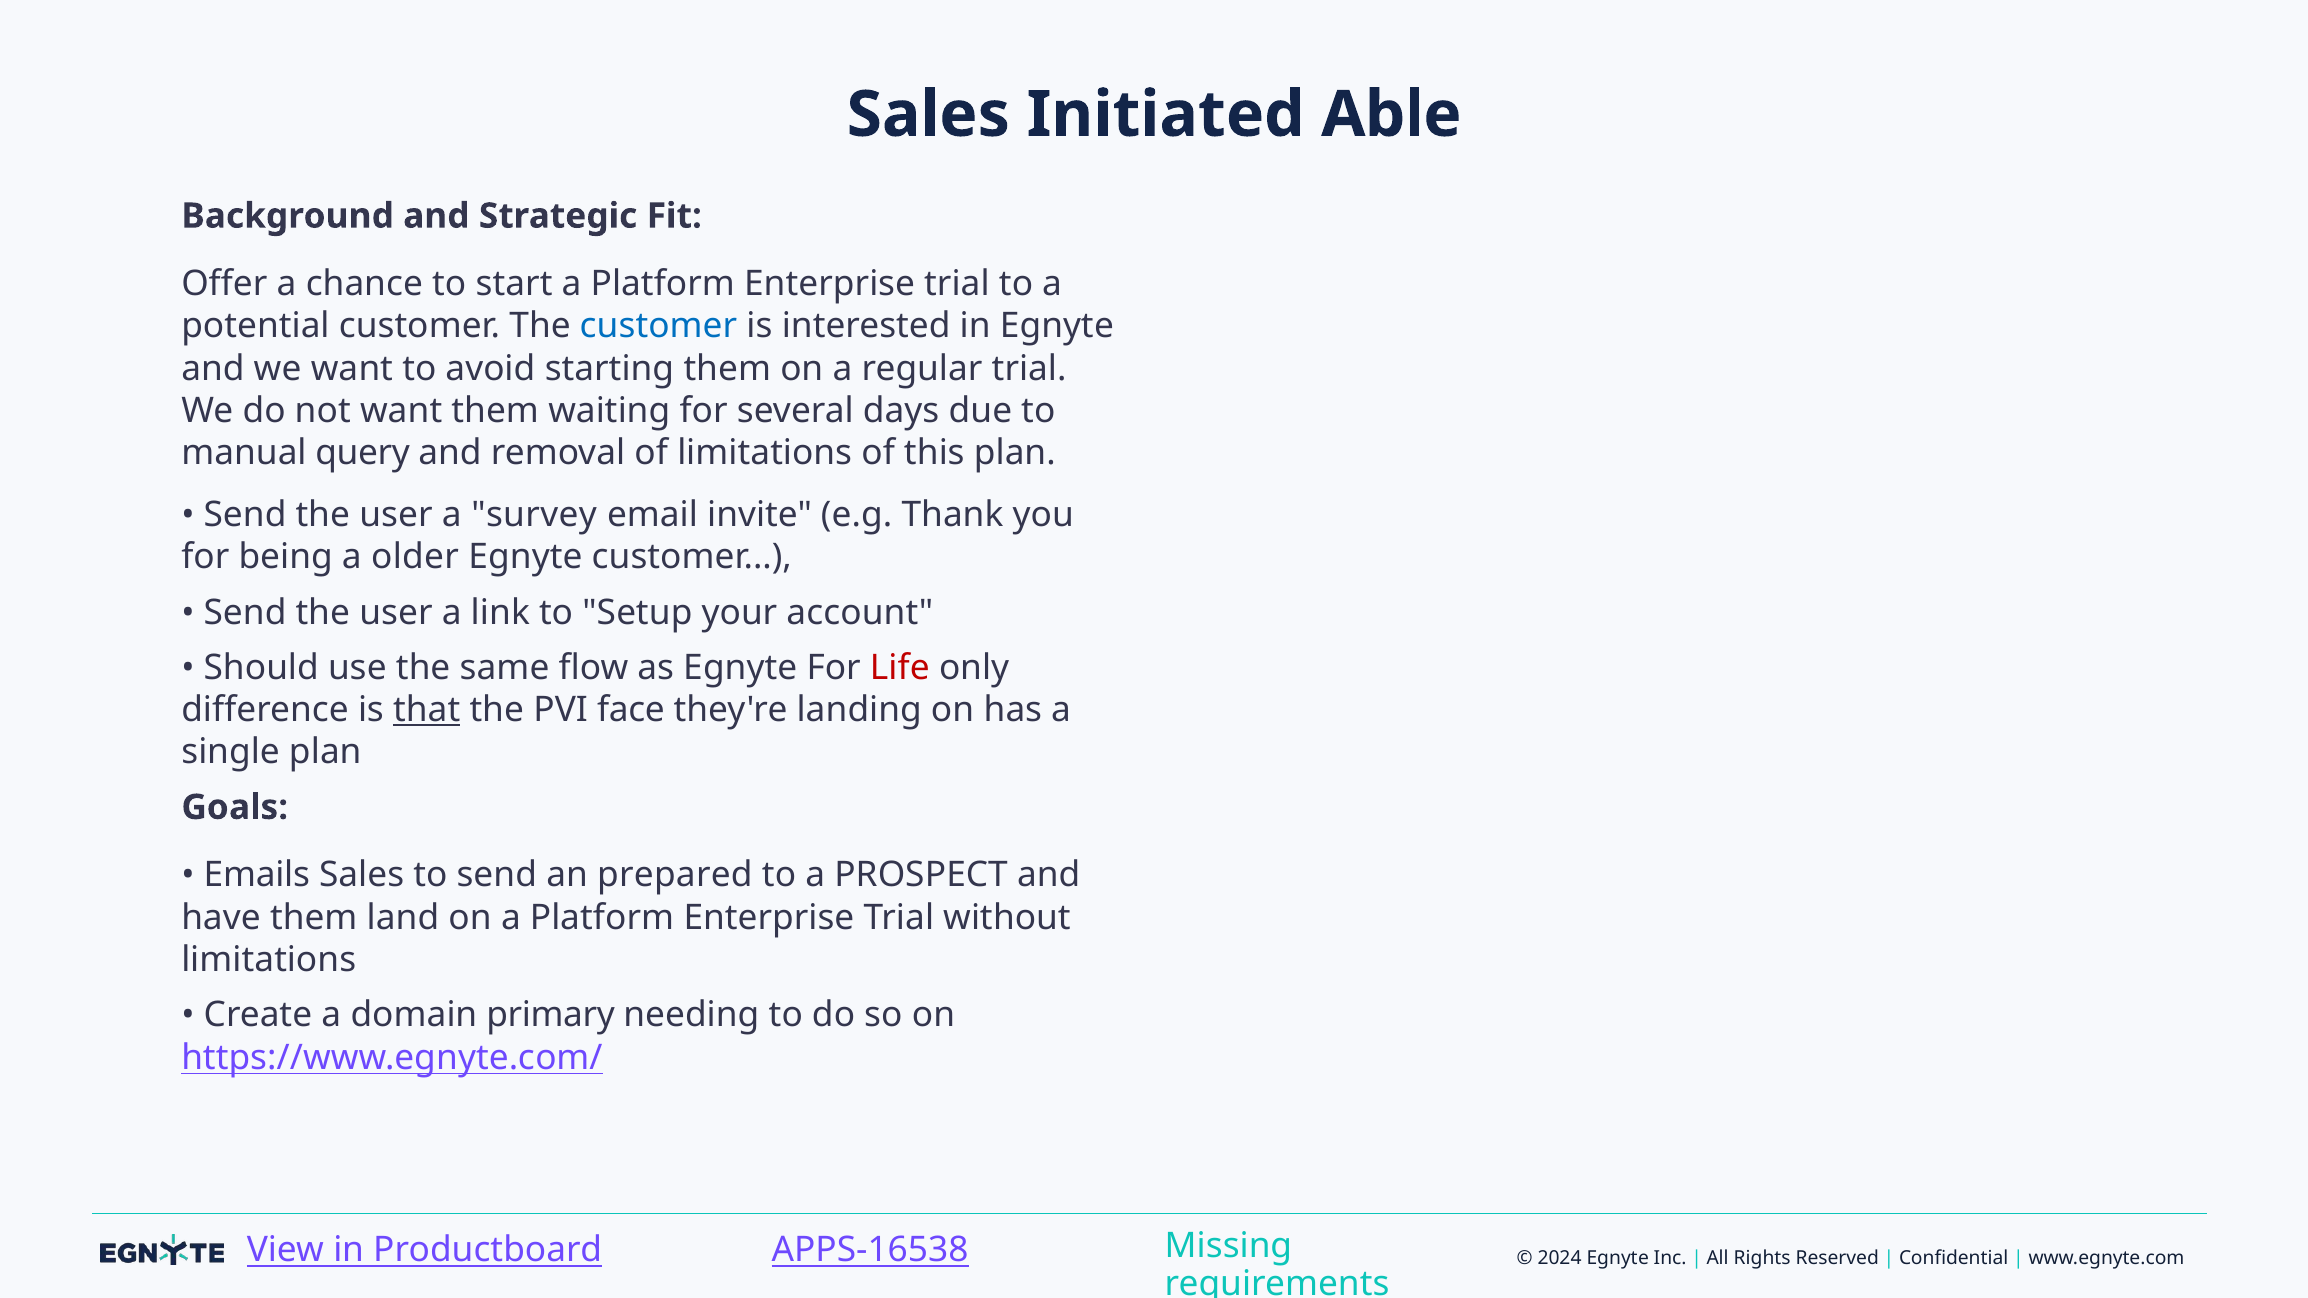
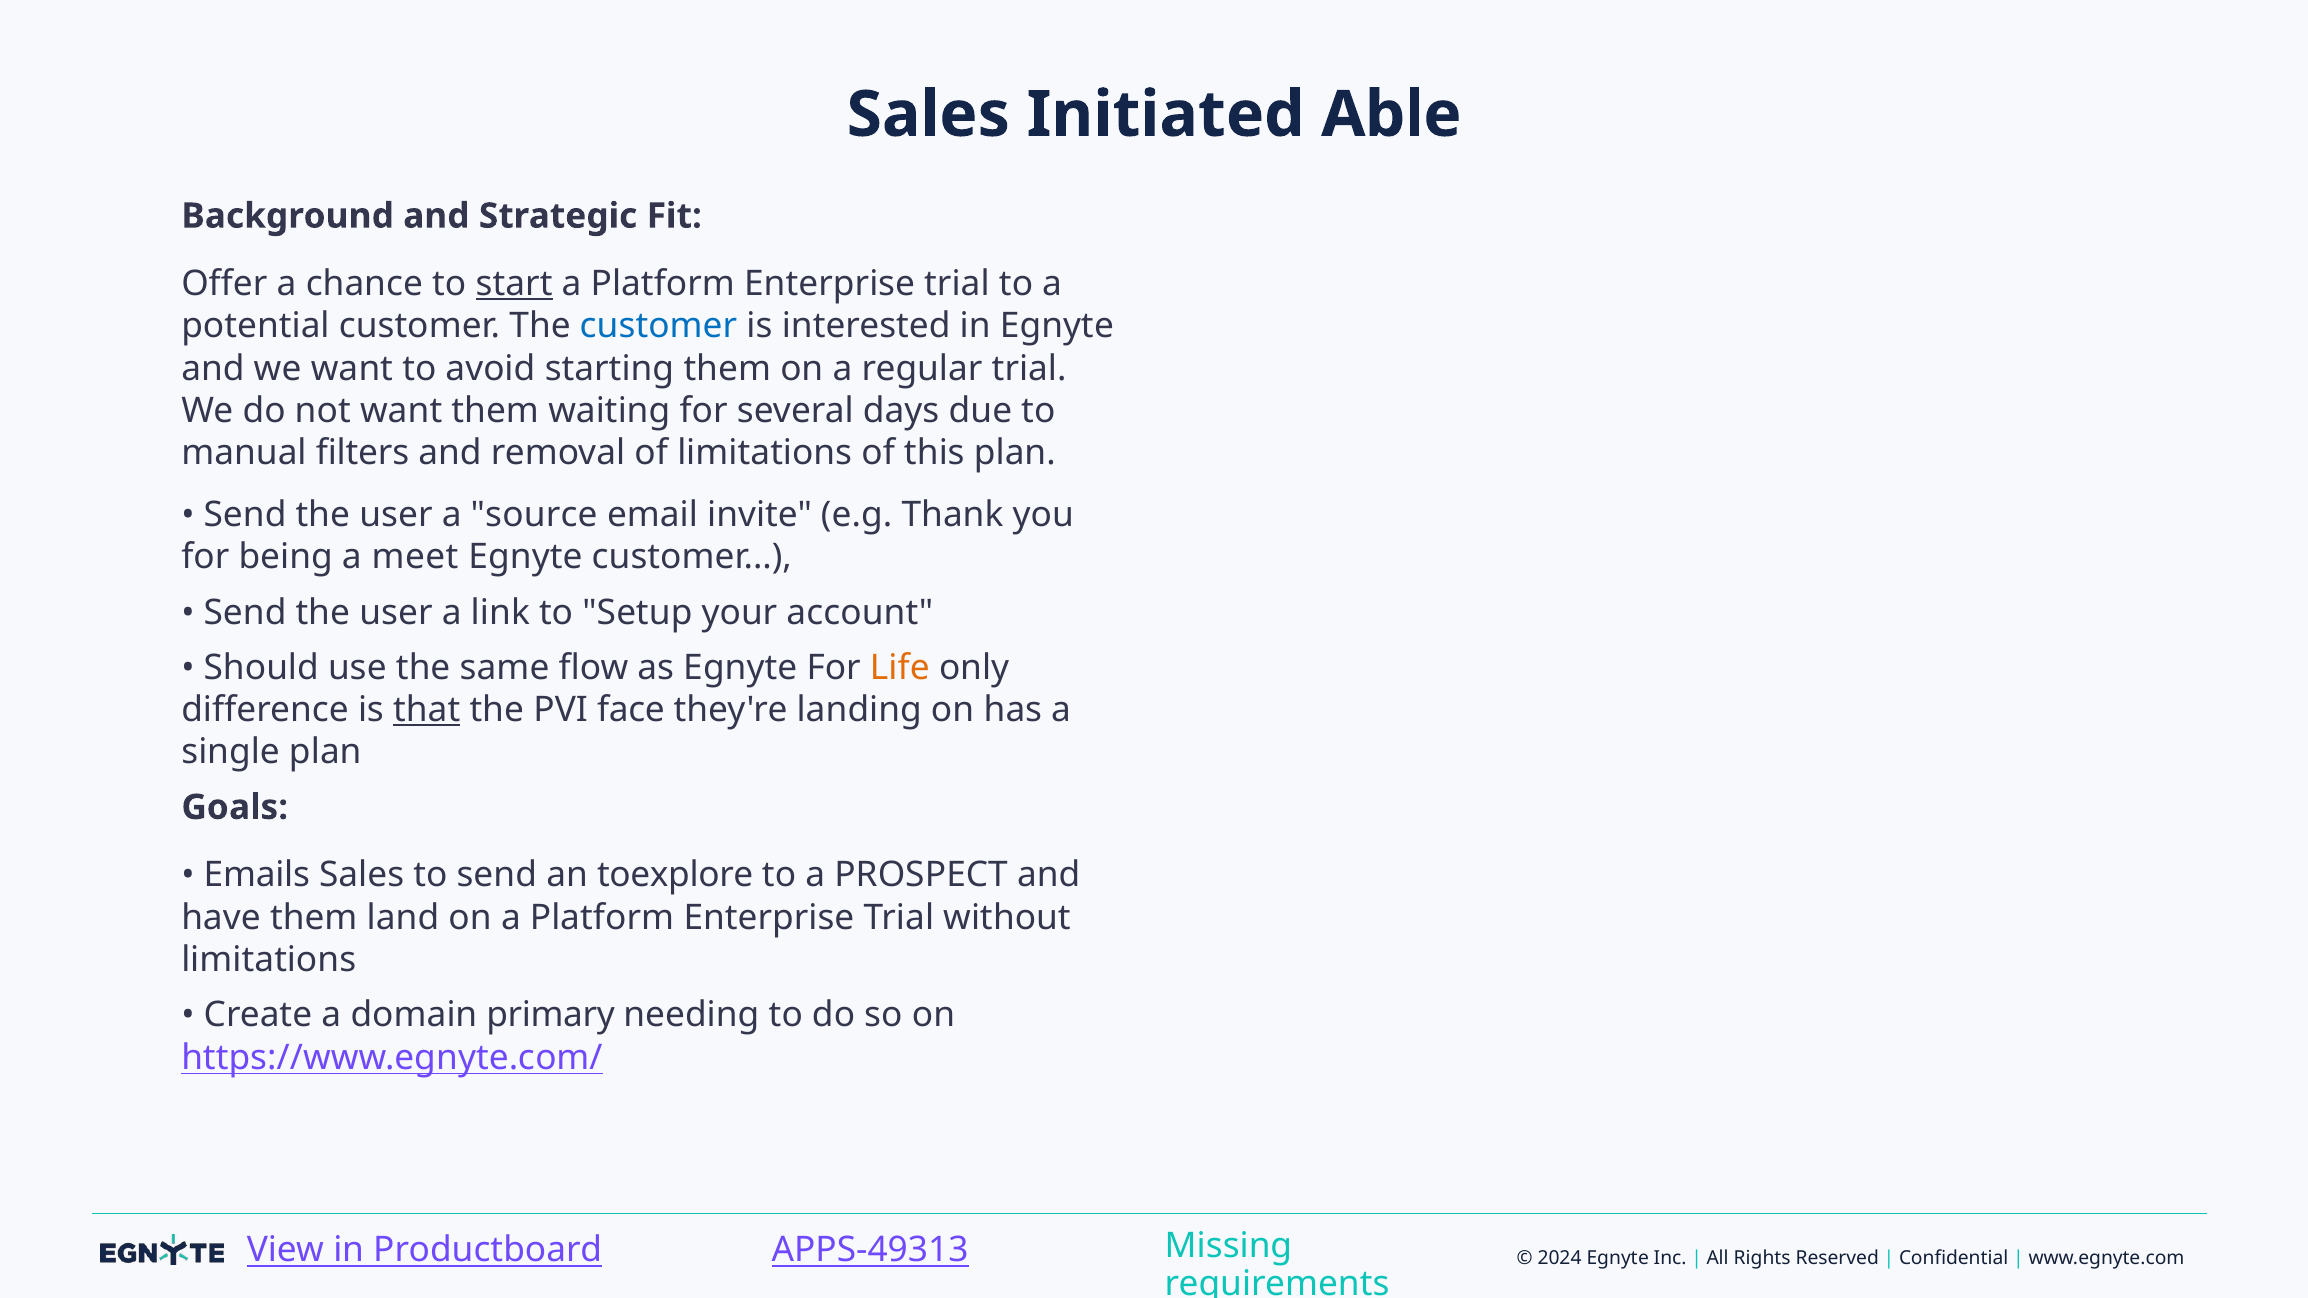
start underline: none -> present (514, 284)
query: query -> filters (363, 453)
survey: survey -> source (534, 515)
older: older -> meet (415, 557)
Life colour: red -> orange (900, 668)
prepared: prepared -> toexplore (675, 875)
APPS-16538: APPS-16538 -> APPS-49313 (870, 1251)
